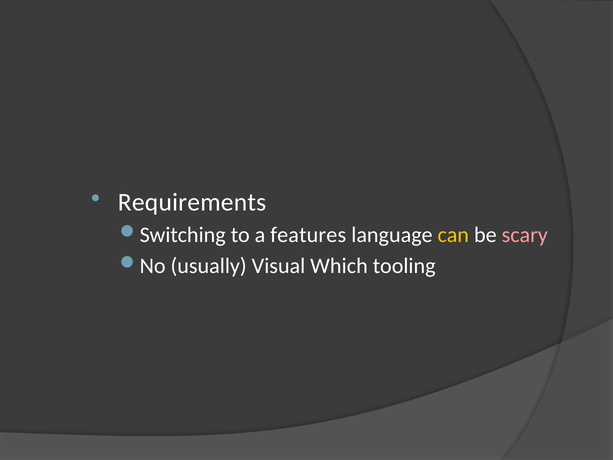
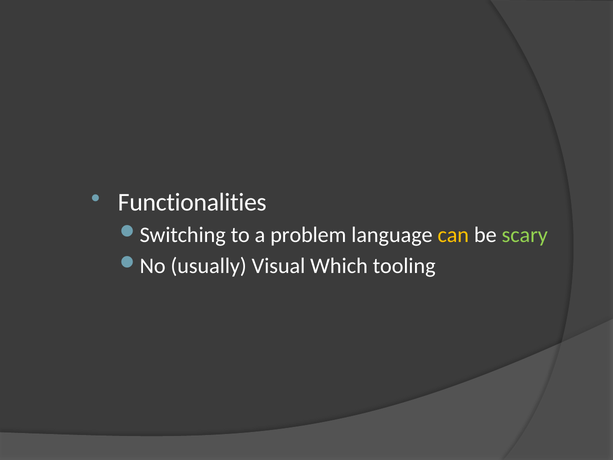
Requirements: Requirements -> Functionalities (192, 202)
features: features -> problem (308, 235)
scary colour: pink -> light green (525, 235)
